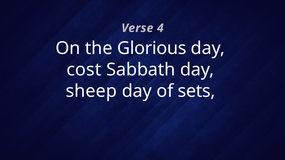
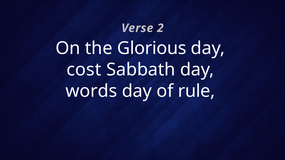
4: 4 -> 2 (160, 28)
sheep: sheep -> words (91, 91)
sets: sets -> rule (196, 91)
